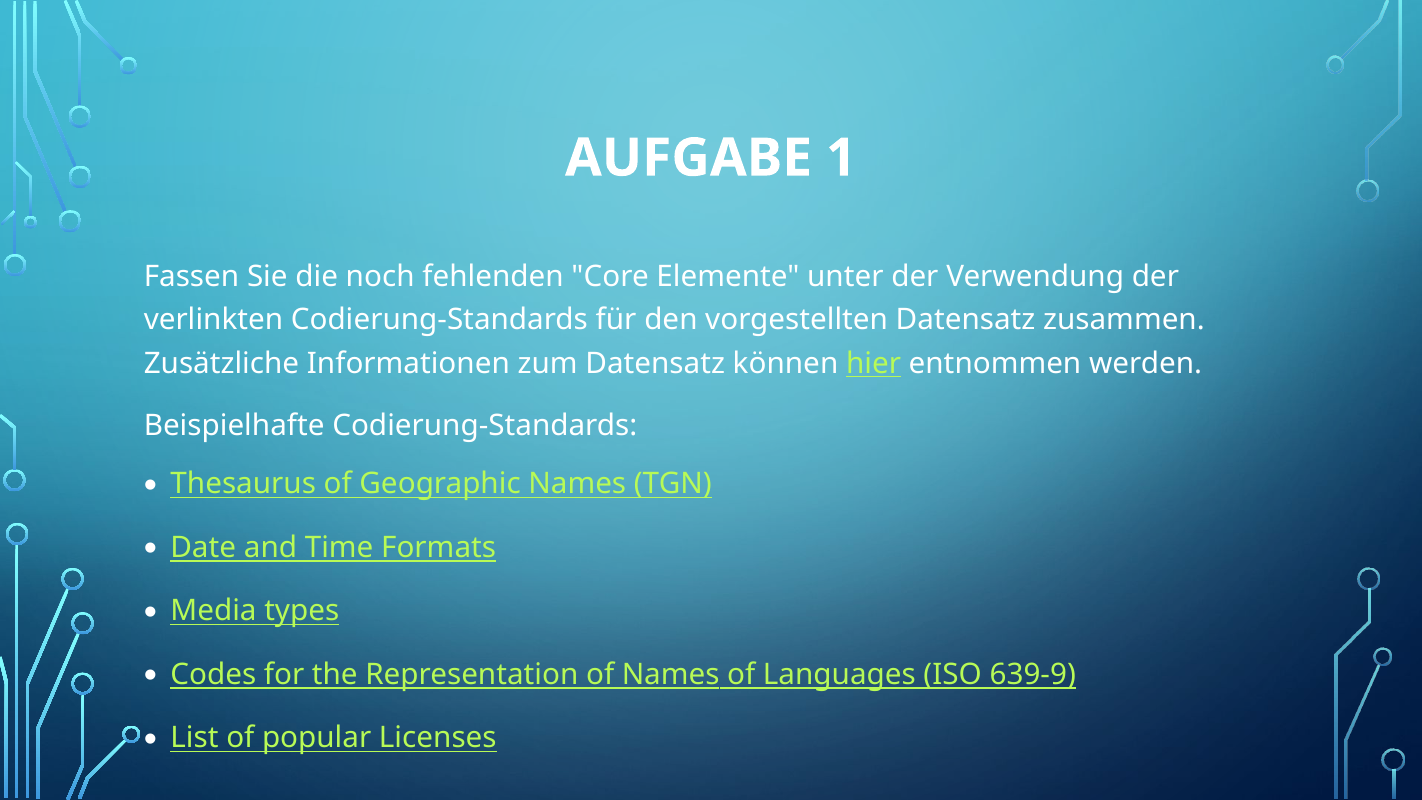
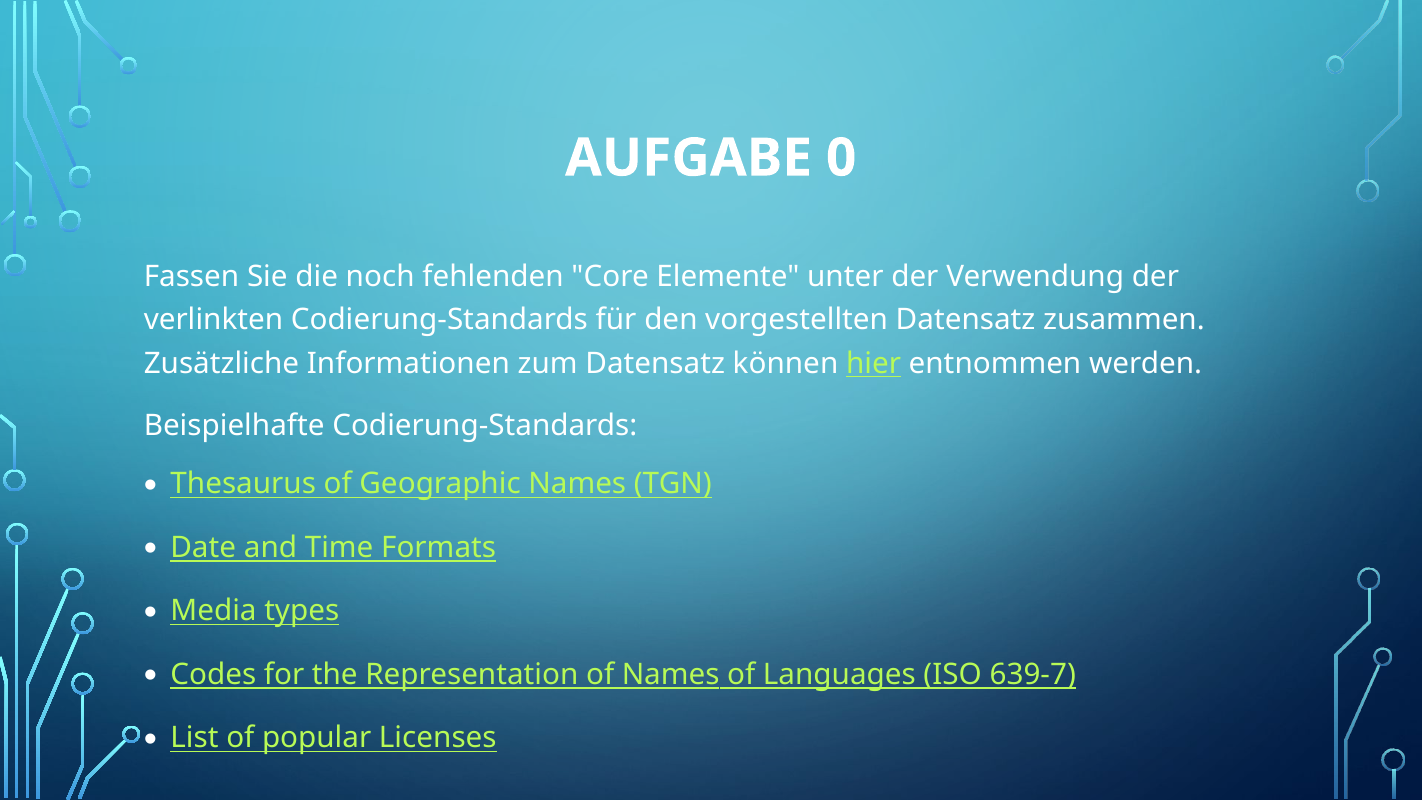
1: 1 -> 0 (841, 158)
639-9: 639-9 -> 639-7 (1033, 674)
